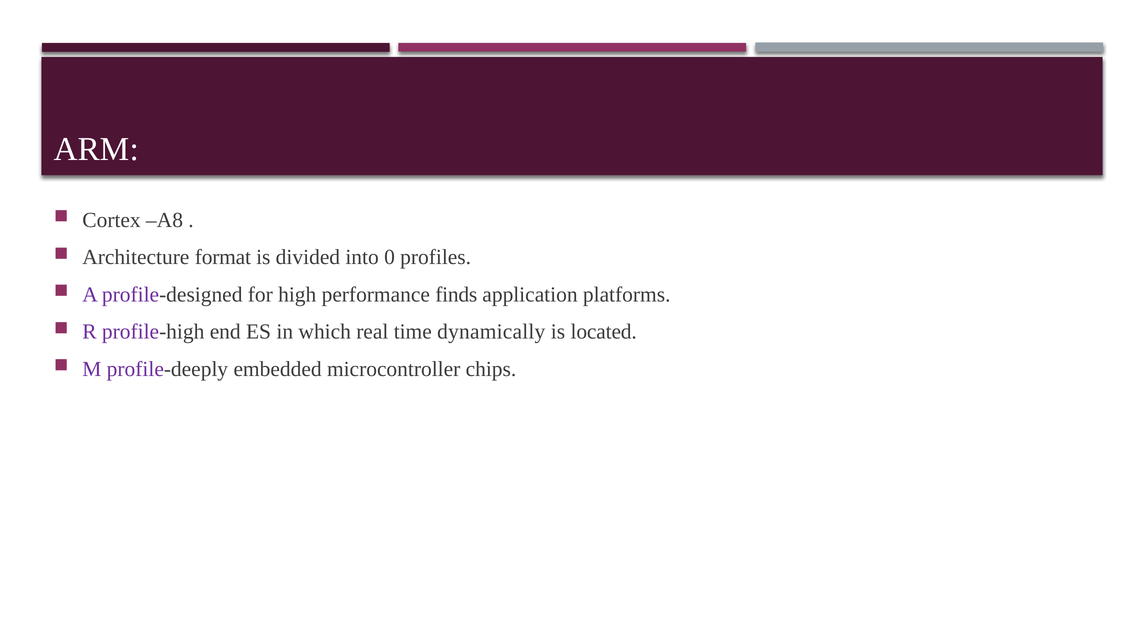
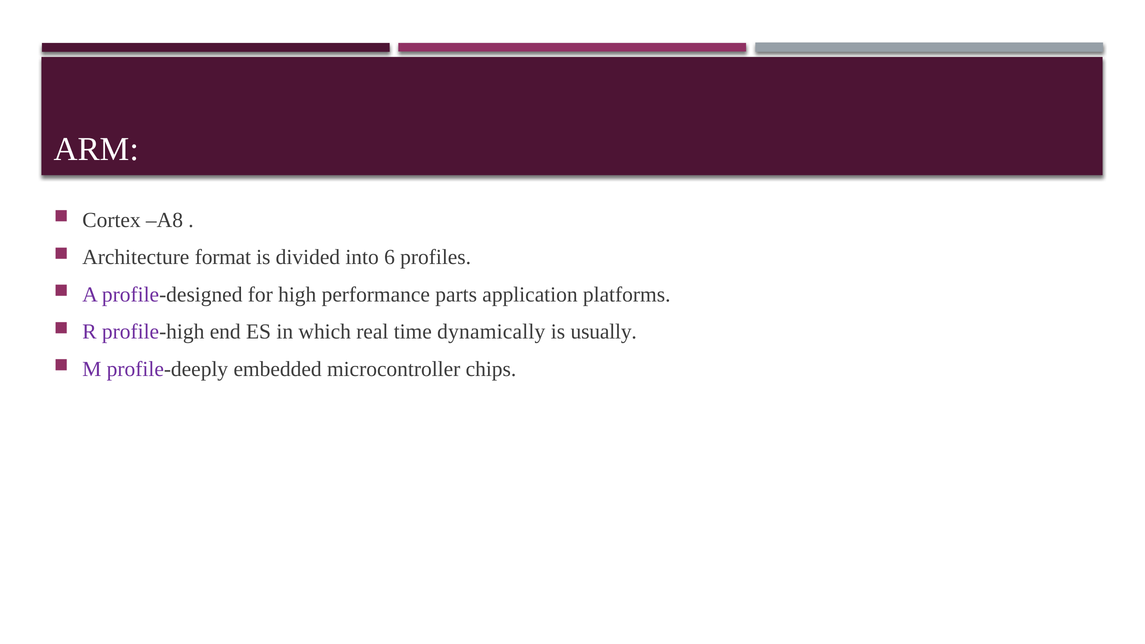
0: 0 -> 6 (390, 257)
finds: finds -> parts (456, 295)
located: located -> usually (604, 332)
